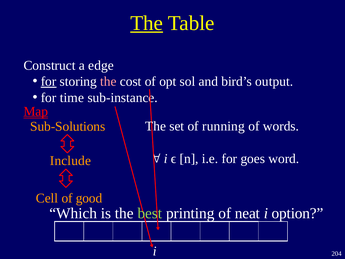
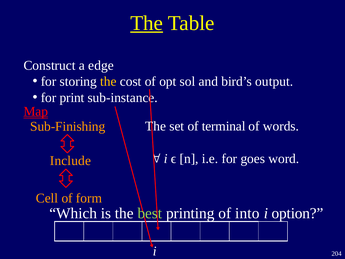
for underline: present -> none (49, 81)
the colour: pink -> yellow (108, 81)
time: time -> print (72, 98)
running: running -> terminal (224, 126)
Sub-Solutions: Sub-Solutions -> Sub-Finishing (68, 126)
good: good -> form (89, 198)
neat: neat -> into (247, 213)
